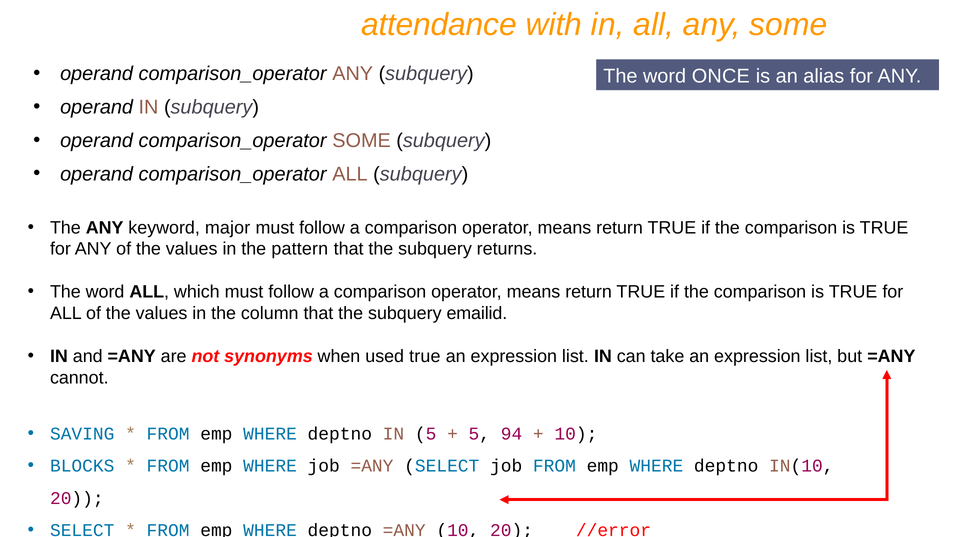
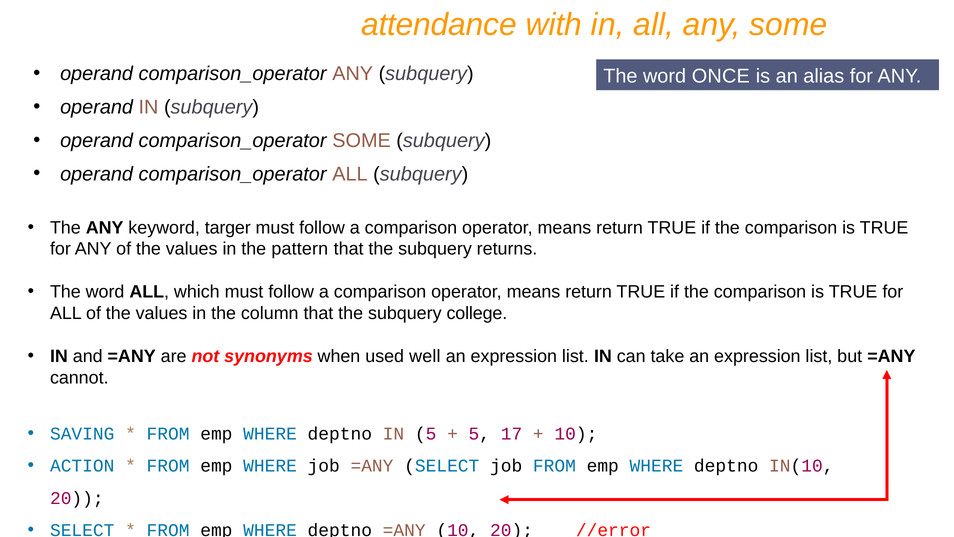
major: major -> targer (228, 227)
emailid: emailid -> college (477, 313)
used true: true -> well (425, 356)
94: 94 -> 17 (512, 433)
BLOCKS: BLOCKS -> ACTION (82, 466)
